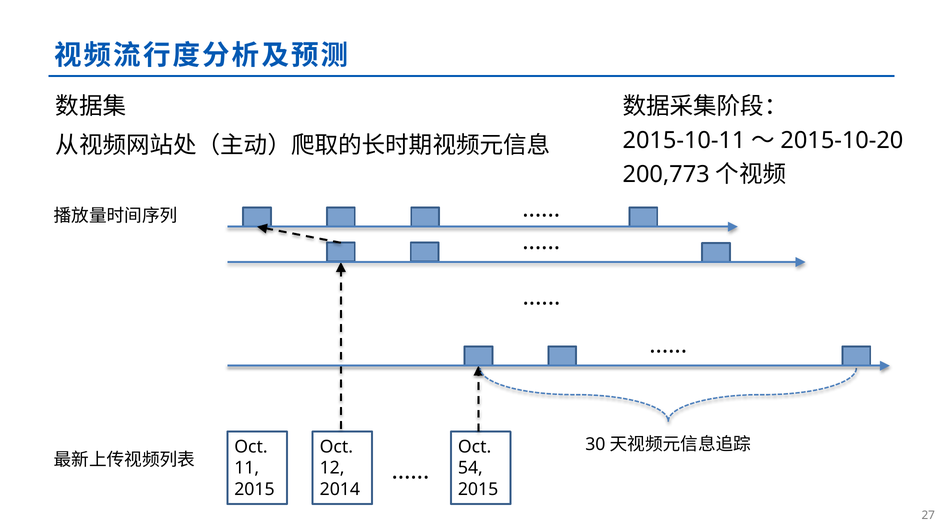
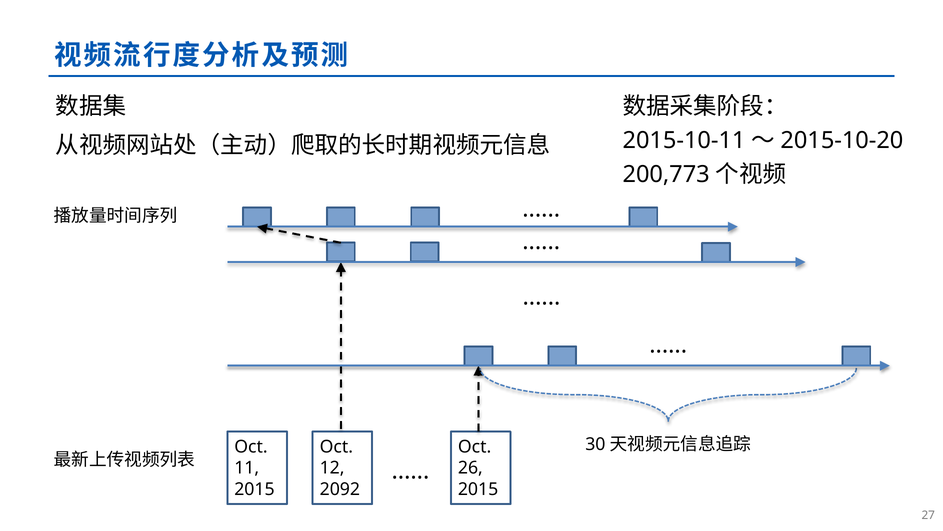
54: 54 -> 26 (470, 468)
2014: 2014 -> 2092 (340, 489)
